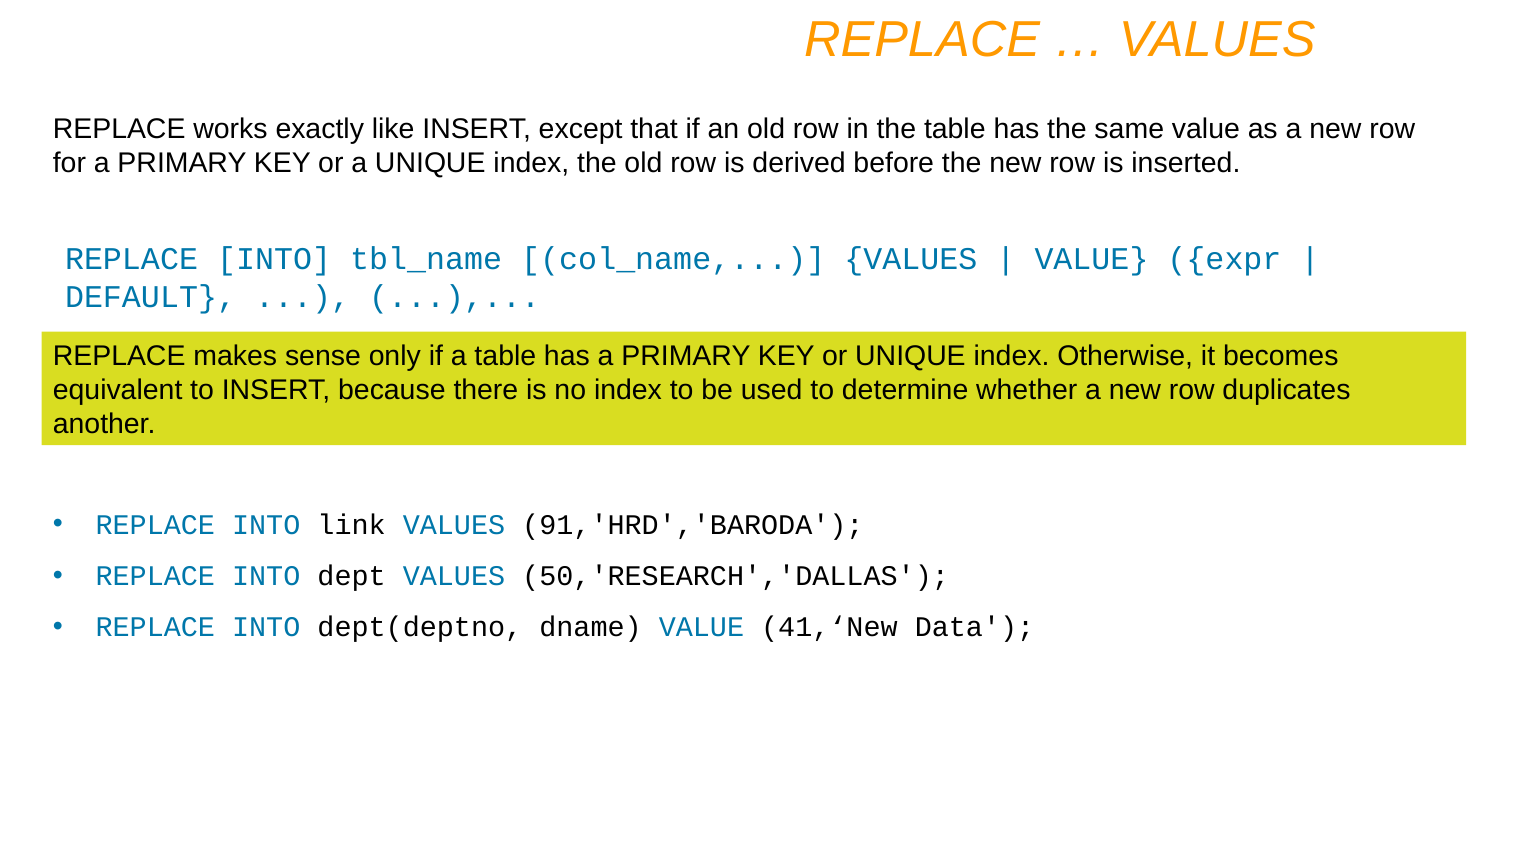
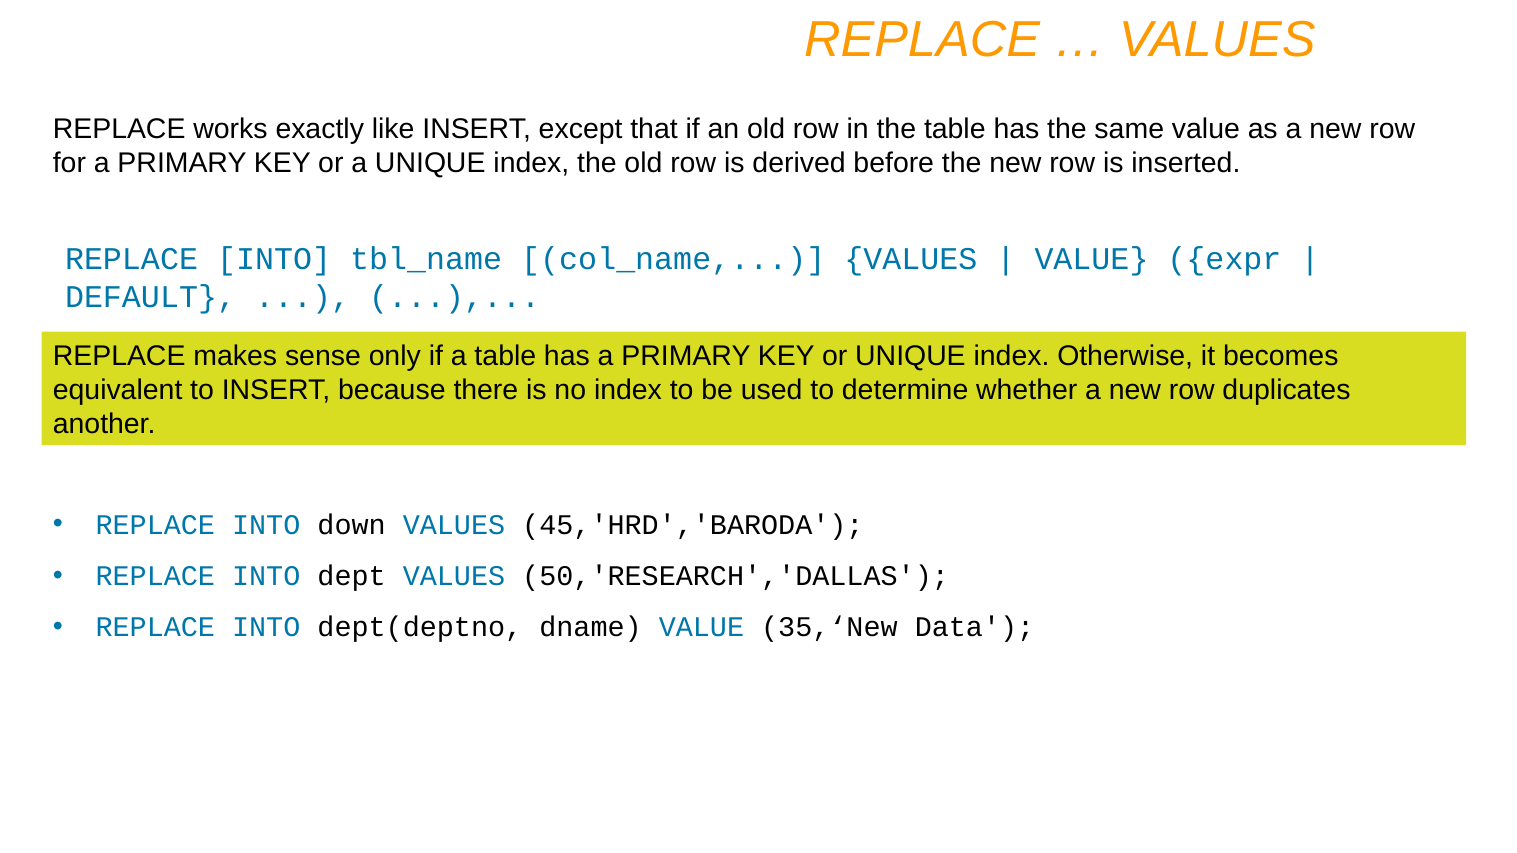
link: link -> down (352, 525)
91,'HRD','BARODA: 91,'HRD','BARODA -> 45,'HRD','BARODA (693, 525)
41,‘New: 41,‘New -> 35,‘New (829, 628)
